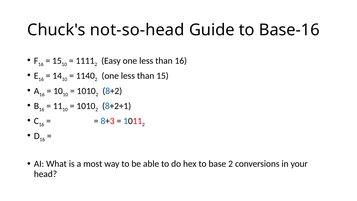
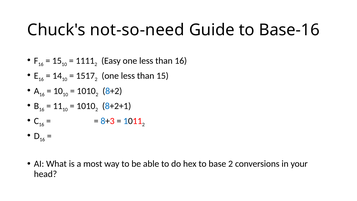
not-so-head: not-so-head -> not-so-need (137, 30)
1140: 1140 -> 1517 (85, 76)
